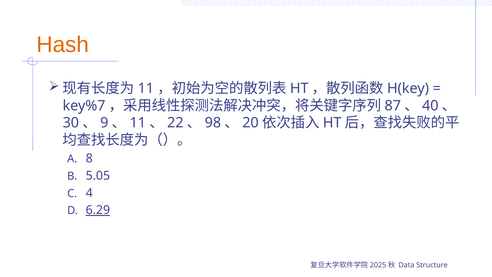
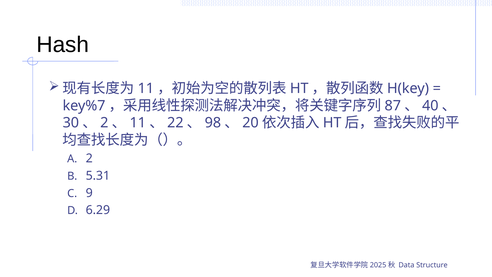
Hash colour: orange -> black (63, 45)
9: 9 -> 2 (104, 123)
8: 8 -> 2 (89, 158)
5.05: 5.05 -> 5.31 (98, 176)
4: 4 -> 9 (89, 193)
6.29 underline: present -> none (98, 210)
